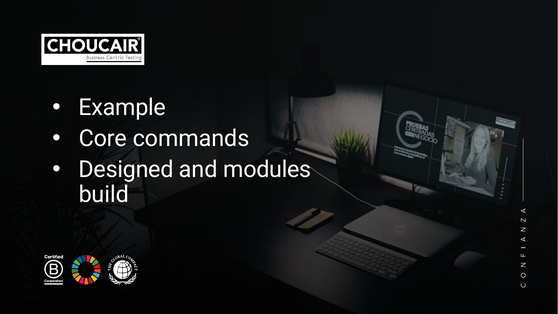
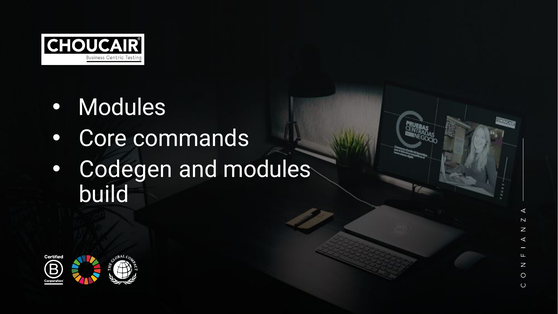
Example: Example -> Modules (122, 107)
Designed: Designed -> Codegen (126, 169)
